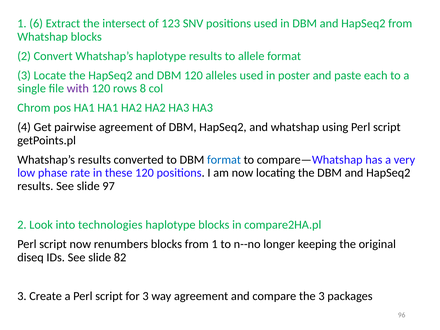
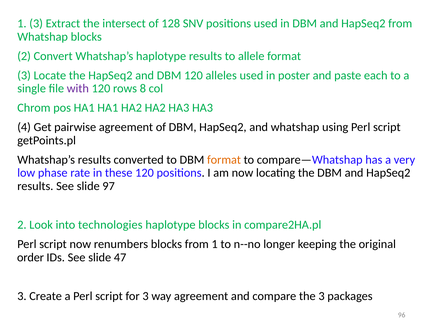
1 6: 6 -> 3 (36, 23)
123: 123 -> 128 (171, 23)
format colour: blue -> orange (224, 160)
diseq: diseq -> order (31, 257)
82: 82 -> 47 (120, 257)
